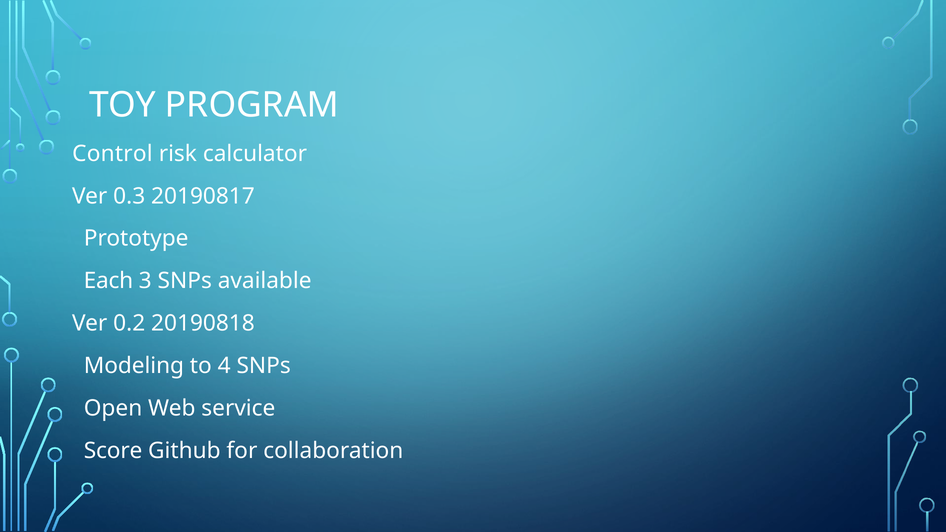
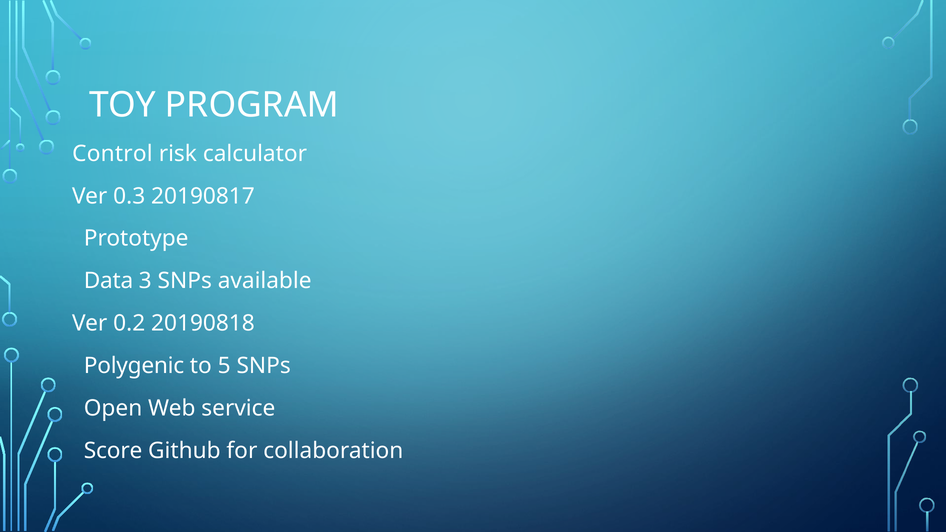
Each: Each -> Data (108, 281)
Modeling: Modeling -> Polygenic (134, 366)
4: 4 -> 5 (224, 366)
